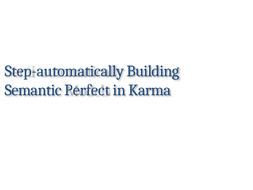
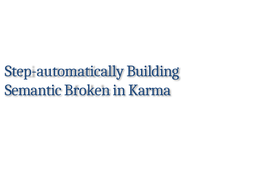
Perfect: Perfect -> Broken (87, 90)
